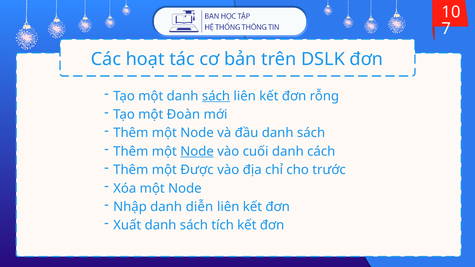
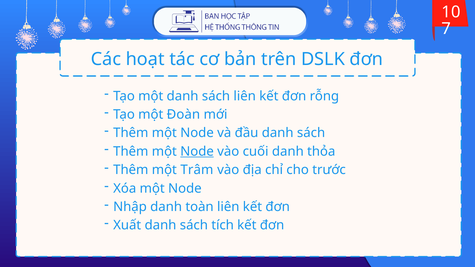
sách underline: present -> none (216, 96)
cách: cách -> thỏa (321, 152)
Được: Được -> Trâm (197, 170)
diễn: diễn -> toàn (200, 207)
